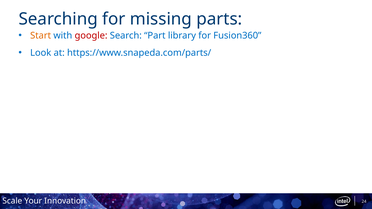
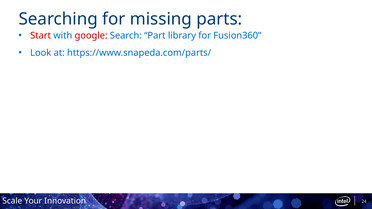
Start colour: orange -> red (41, 36)
